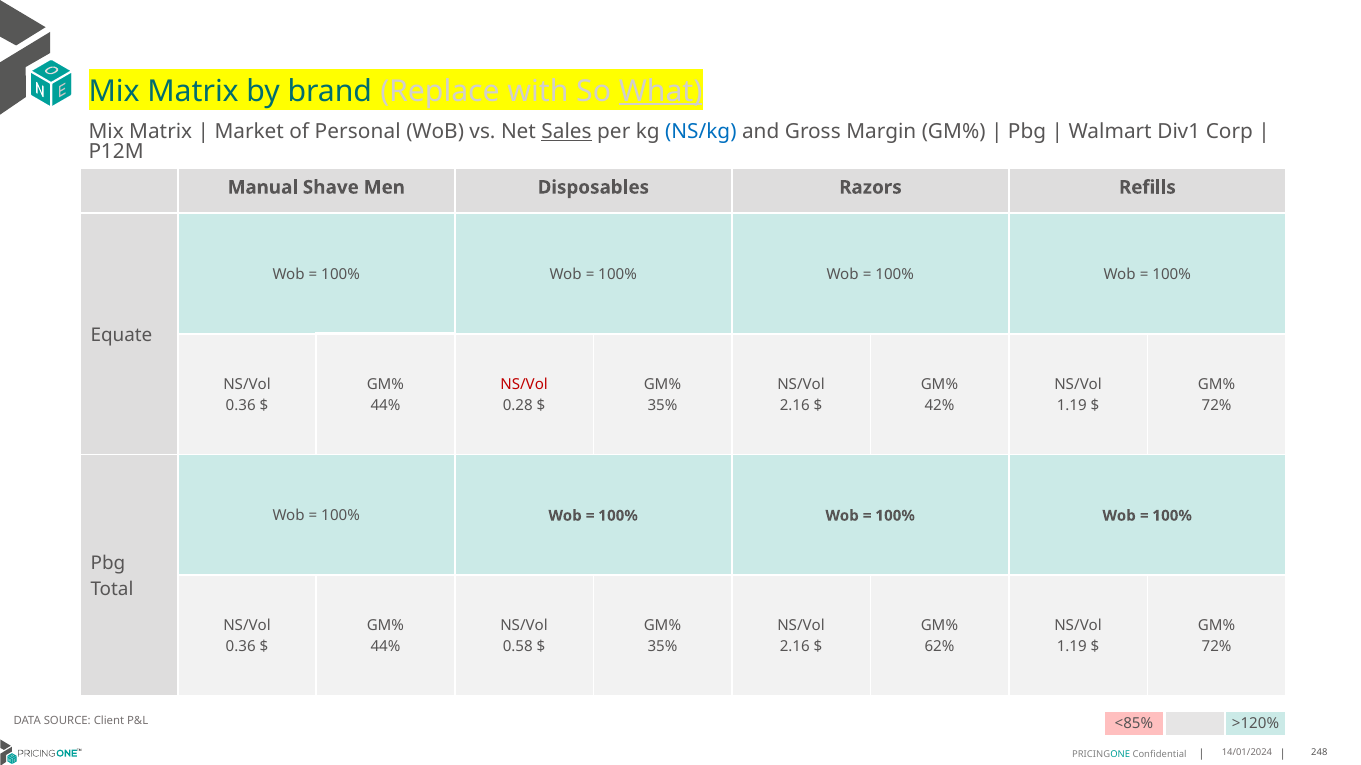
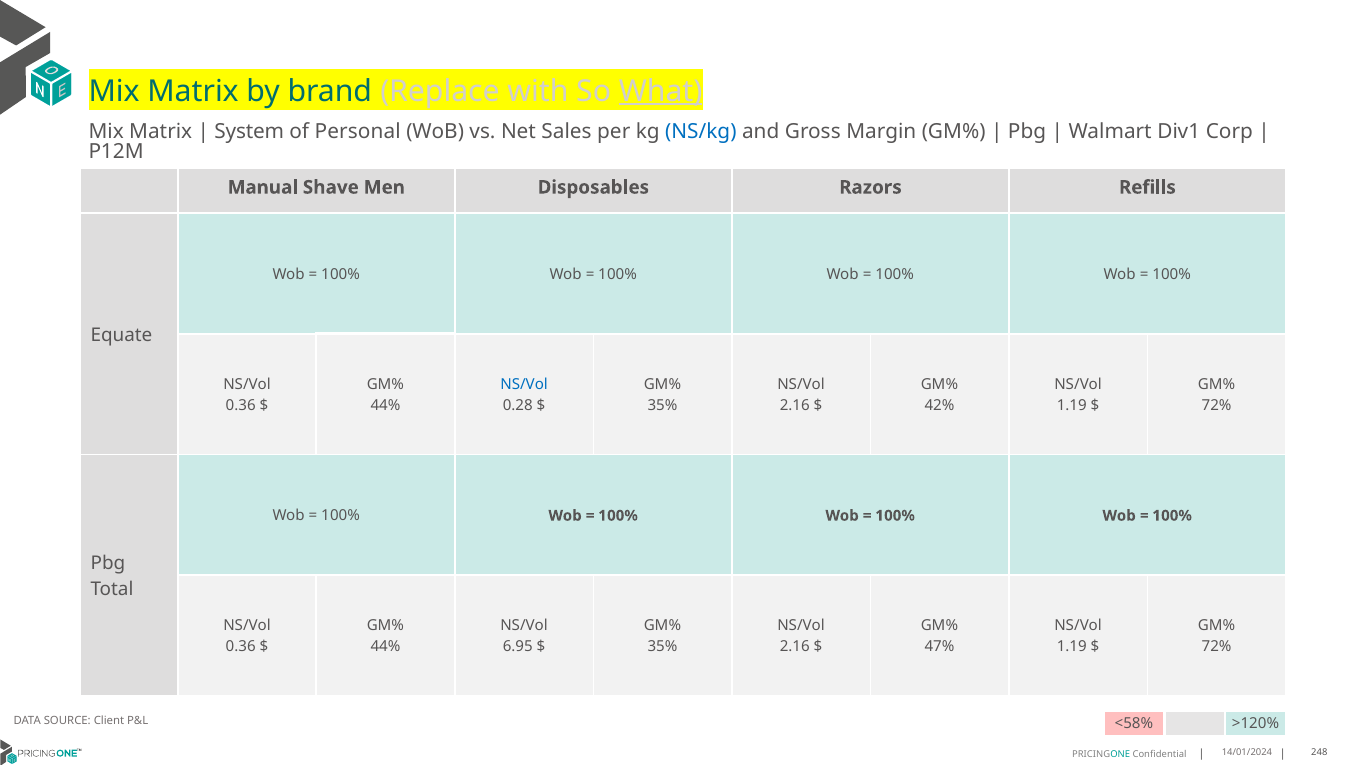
Market: Market -> System (249, 131)
Sales underline: present -> none (566, 131)
NS/Vol colour: red -> blue (524, 385)
0.58: 0.58 -> 6.95 (518, 647)
62%: 62% -> 47% (940, 647)
<85%: <85% -> <58% (1134, 724)
